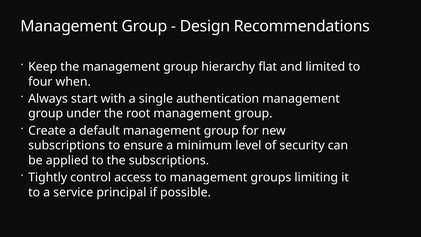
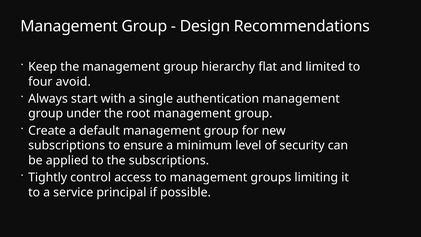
when: when -> avoid (73, 82)
